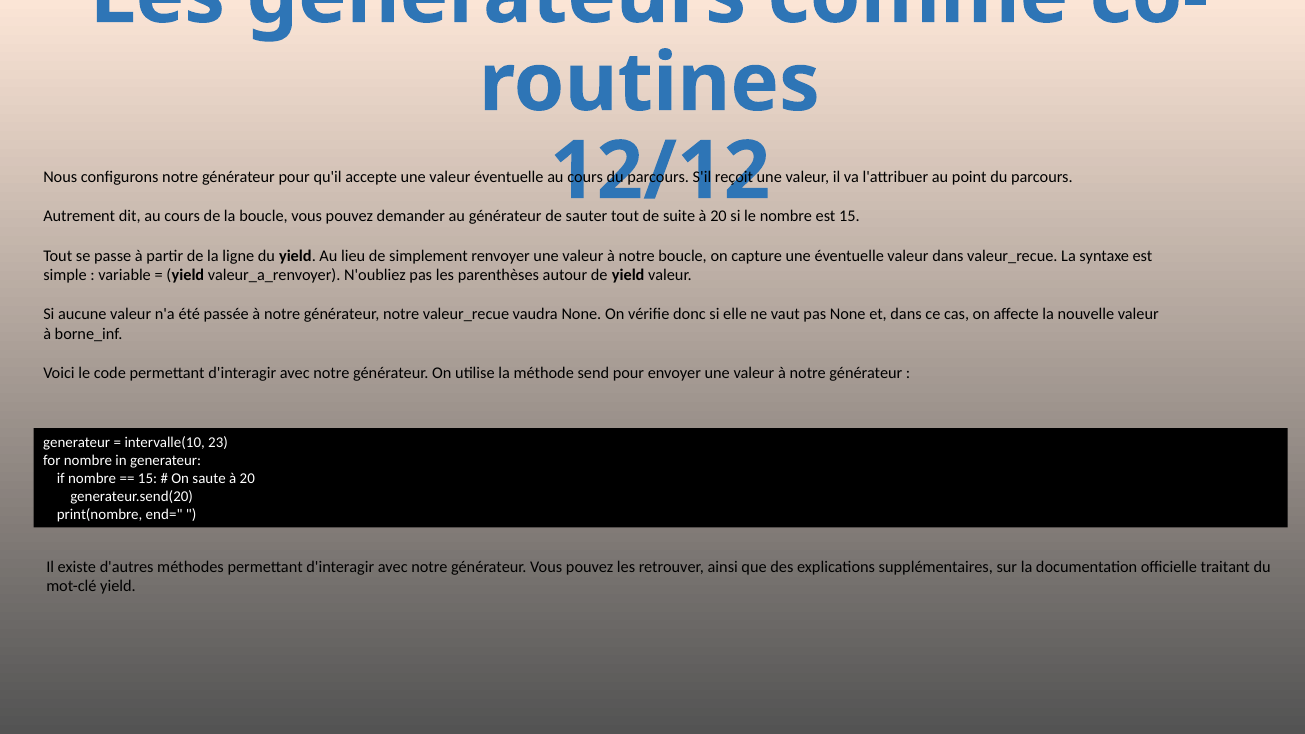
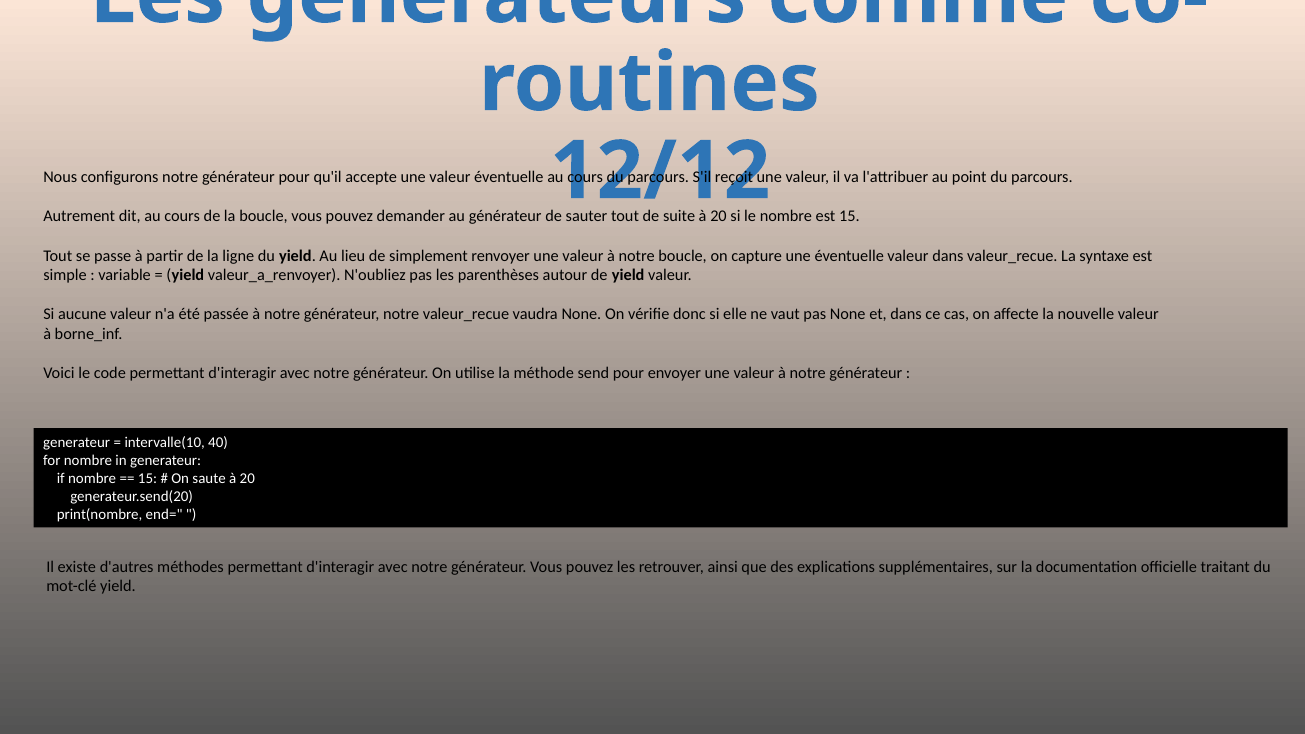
23: 23 -> 40 (218, 443)
